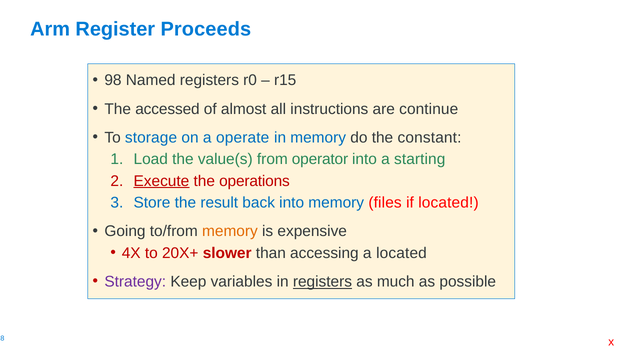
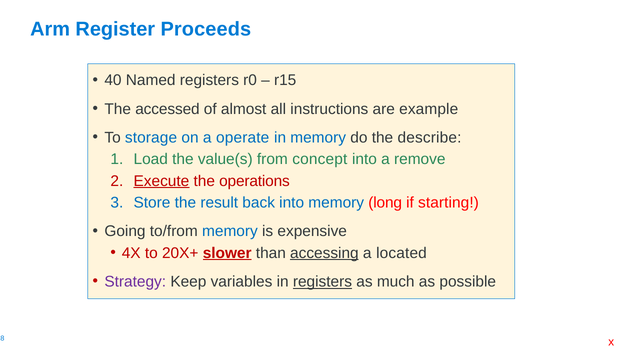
98: 98 -> 40 (113, 80)
continue: continue -> example (429, 109)
constant: constant -> describe (430, 138)
operator: operator -> concept (320, 159)
starting: starting -> remove (420, 159)
files: files -> long (385, 203)
if located: located -> starting (448, 203)
memory colour: orange -> blue (230, 231)
slower underline: none -> present (227, 253)
accessing underline: none -> present (324, 253)
